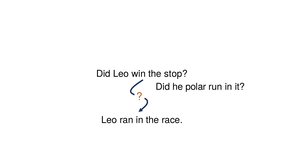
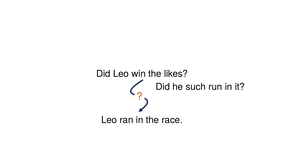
stop: stop -> likes (176, 74)
polar: polar -> such (196, 87)
